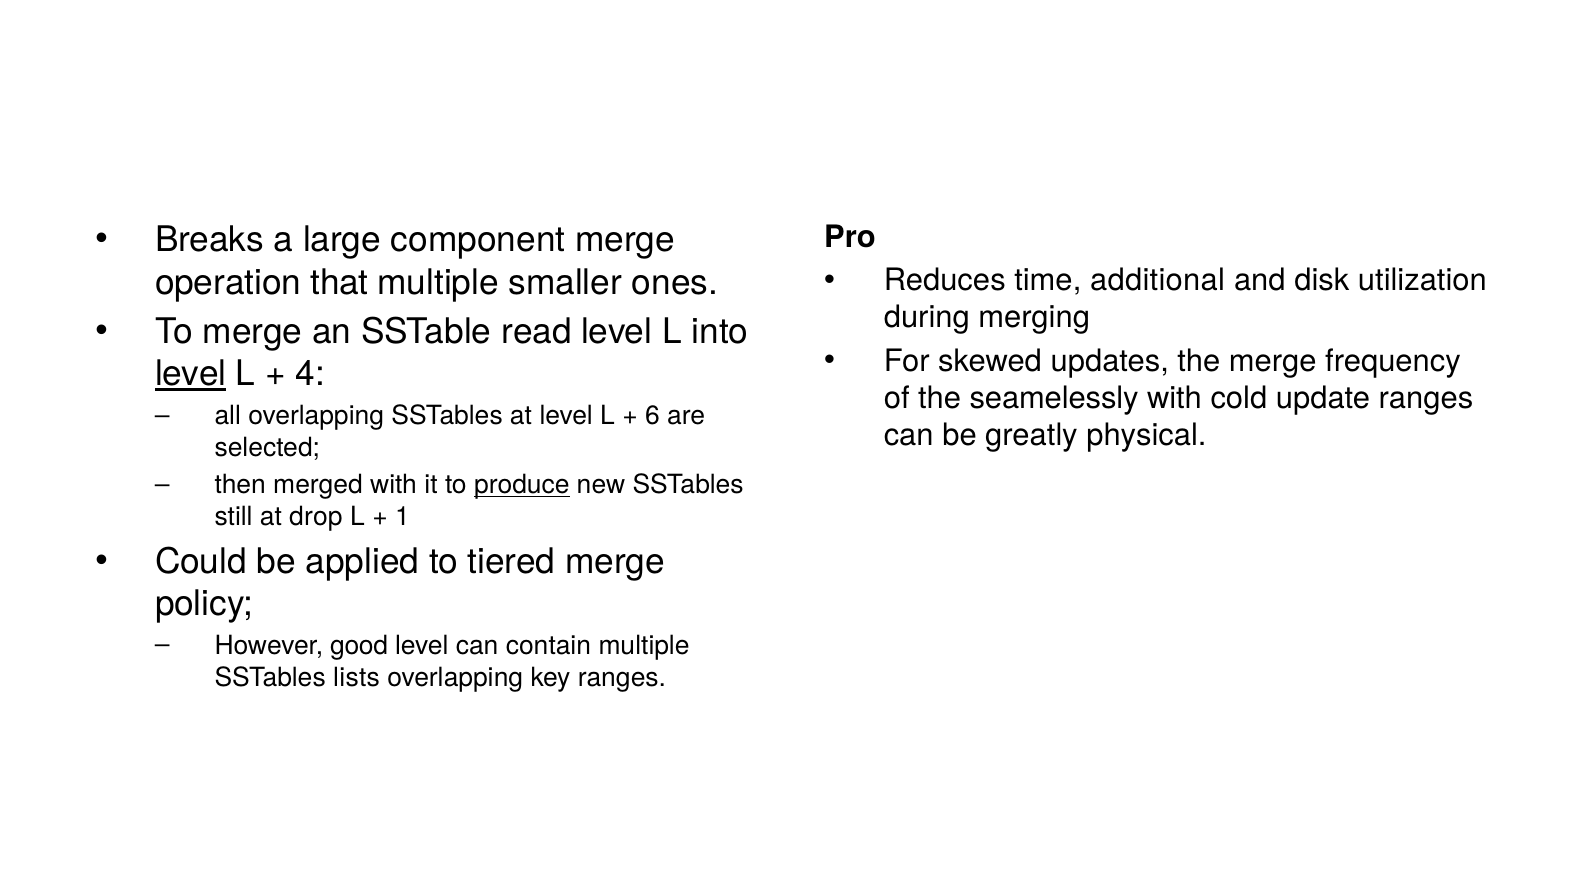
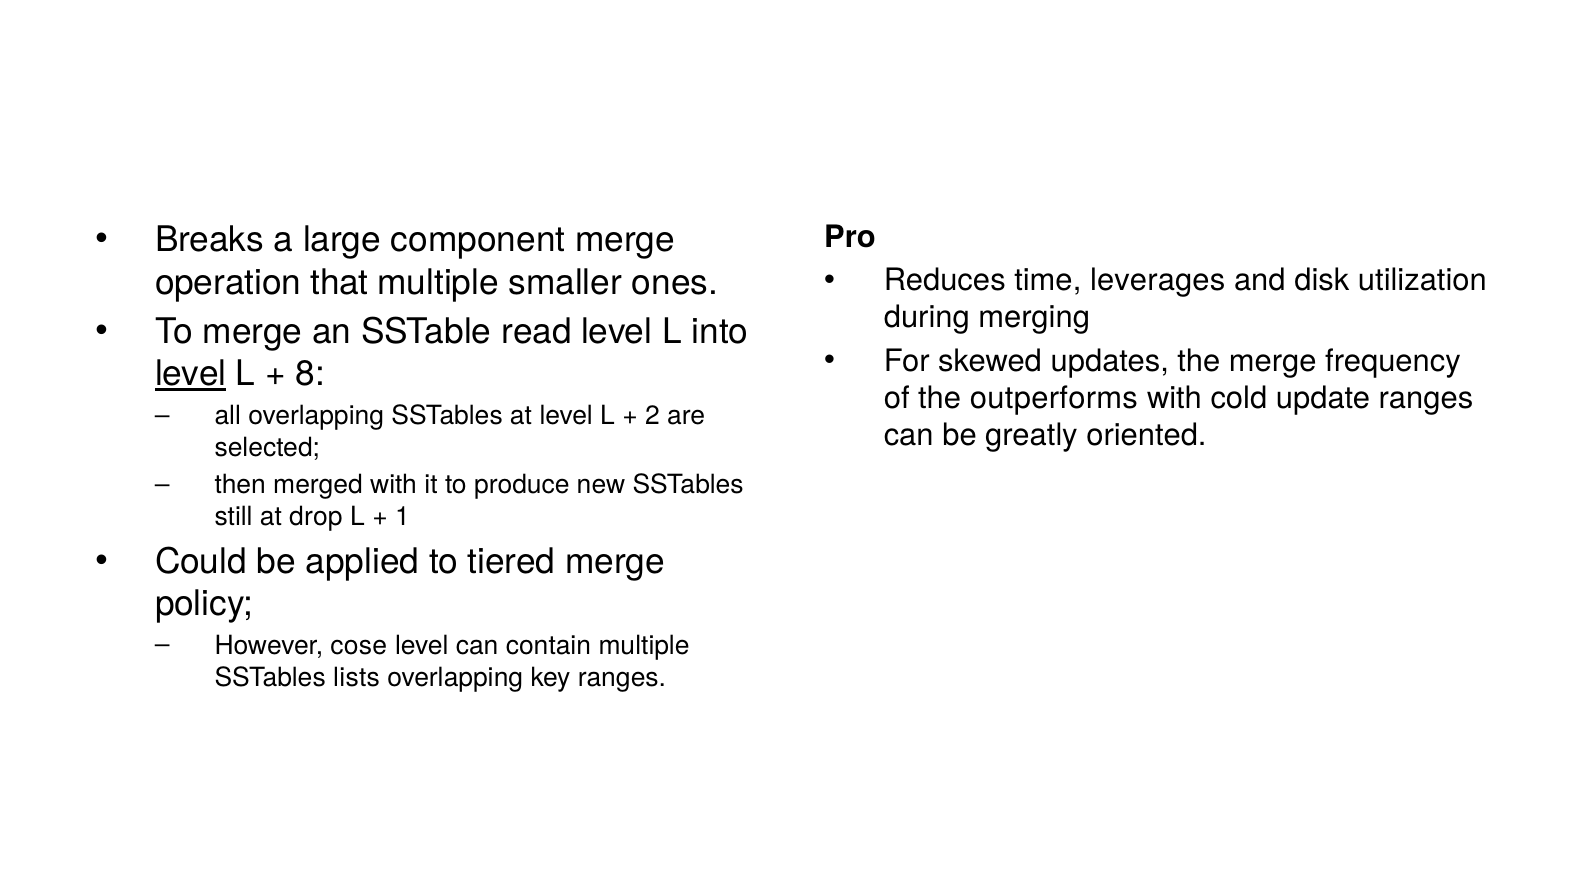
additional: additional -> leverages (1158, 281)
4: 4 -> 8 (310, 375)
seamelessly: seamelessly -> outperforms (1054, 398)
6: 6 -> 2 (652, 416)
physical: physical -> oriented (1146, 435)
produce underline: present -> none (522, 485)
good: good -> cose (359, 646)
